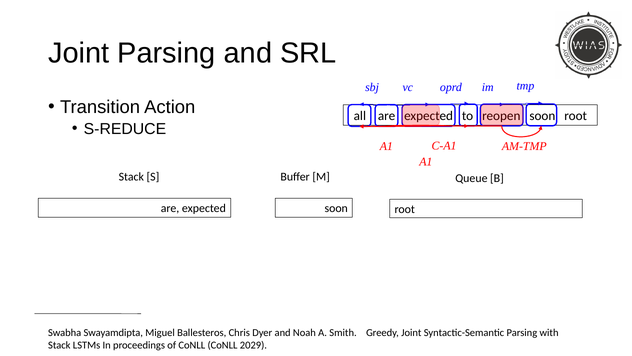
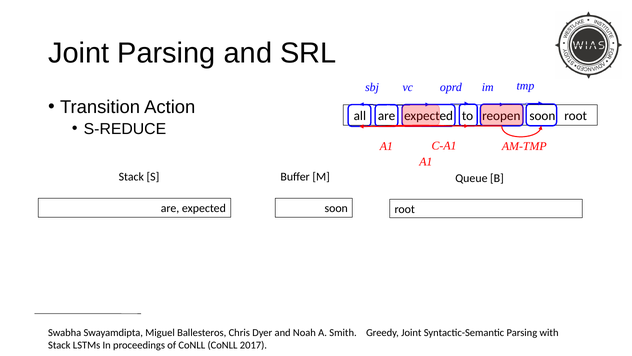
2029: 2029 -> 2017 (253, 345)
